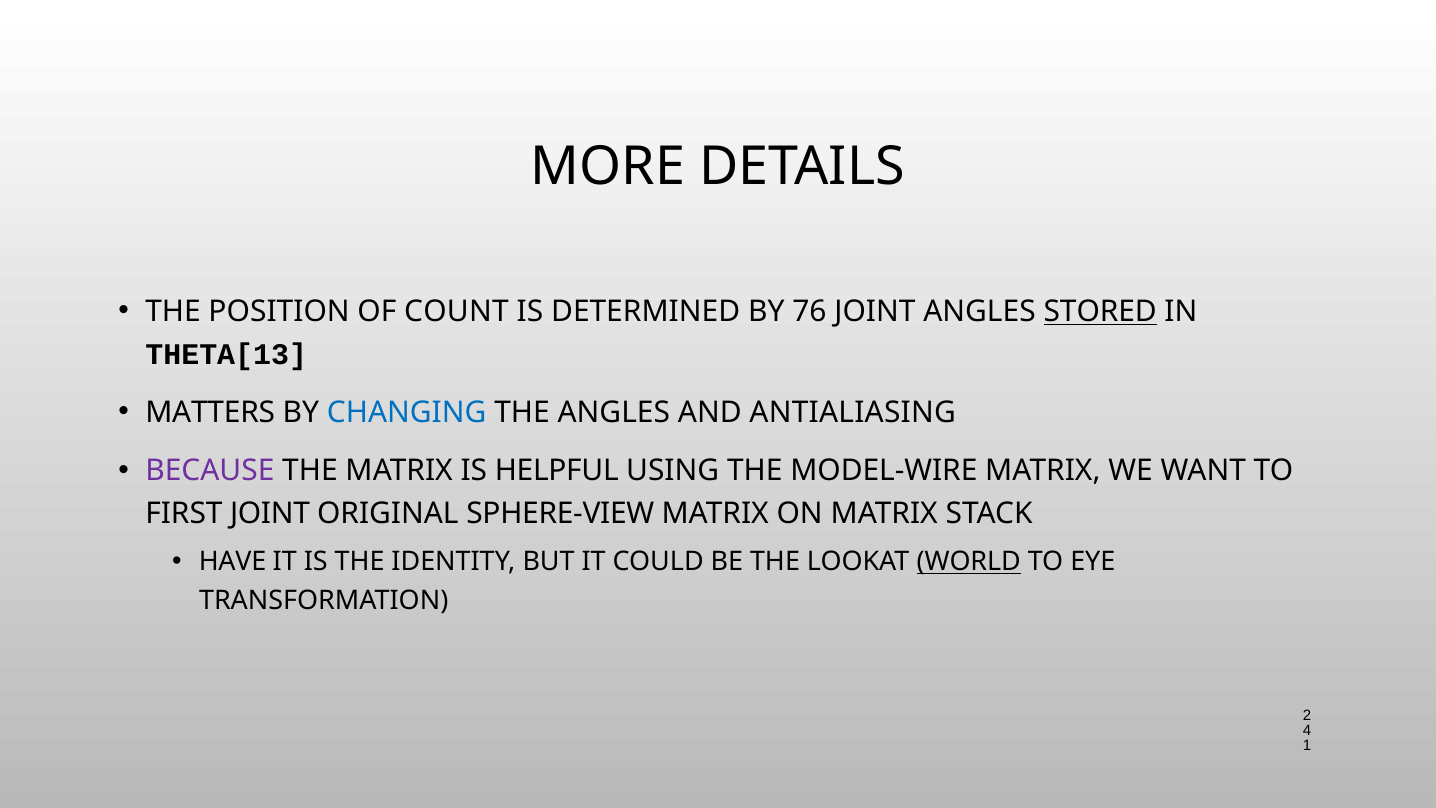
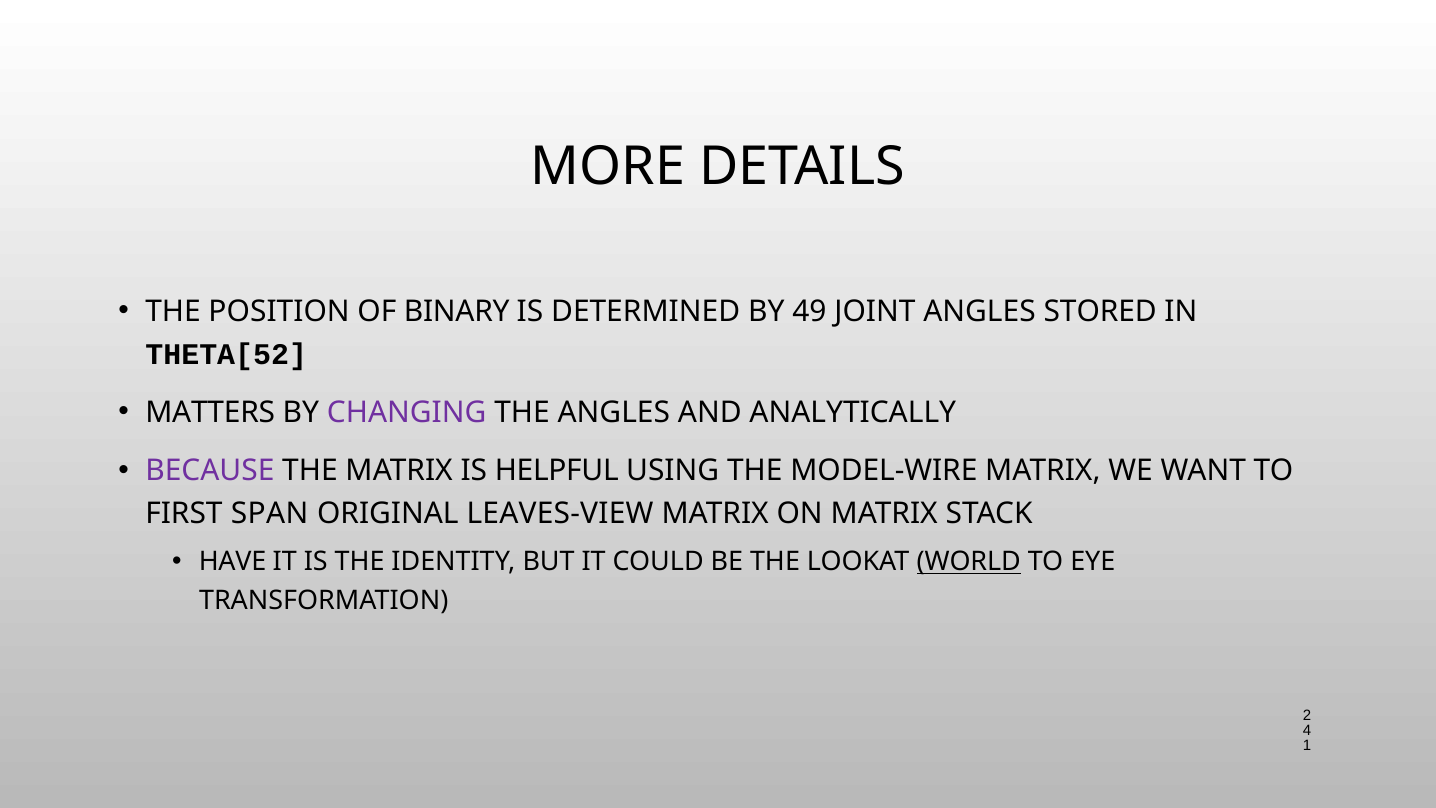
COUNT: COUNT -> BINARY (457, 311)
76: 76 -> 49 (809, 311)
STORED underline: present -> none (1100, 311)
THETA[13: THETA[13 -> THETA[52 (226, 355)
CHANGING colour: blue -> purple (407, 413)
ANTIALIASING: ANTIALIASING -> ANALYTICALLY (853, 413)
FIRST JOINT: JOINT -> SPAN (270, 514)
SPHERE-VIEW: SPHERE-VIEW -> LEAVES-VIEW (560, 514)
